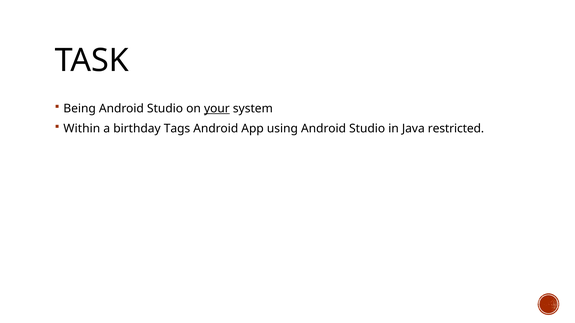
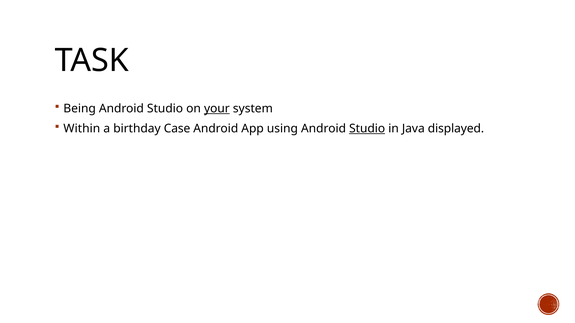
Tags: Tags -> Case (177, 129)
Studio underline: none -> present (367, 129)
restricted: restricted -> displayed (456, 129)
